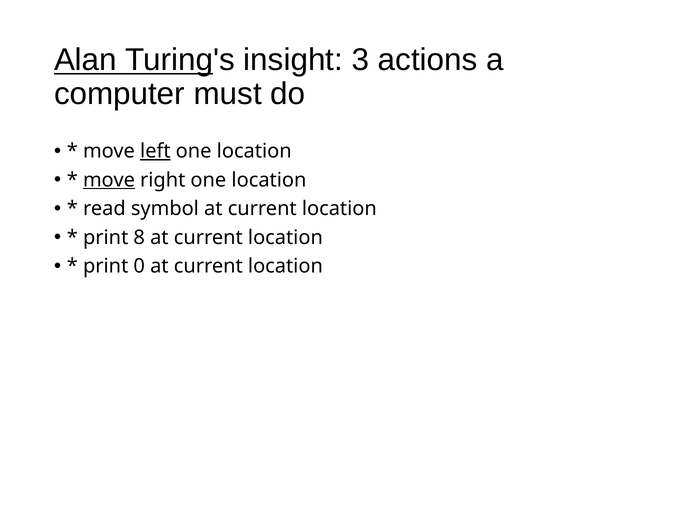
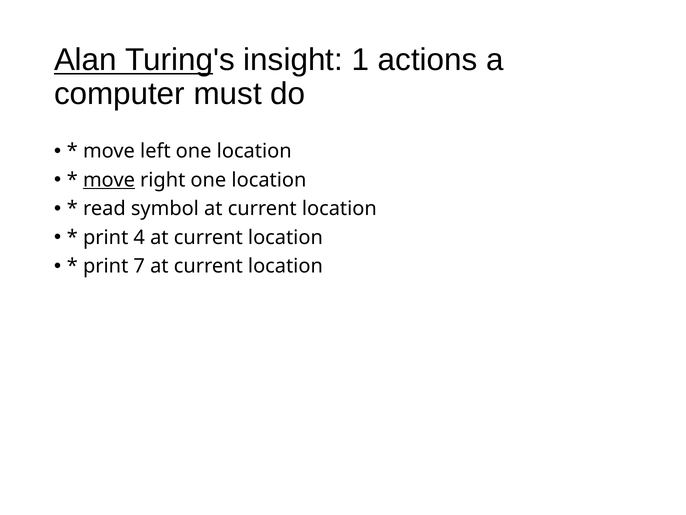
3: 3 -> 1 (360, 60)
left underline: present -> none (155, 151)
8: 8 -> 4 (139, 237)
0: 0 -> 7 (139, 266)
